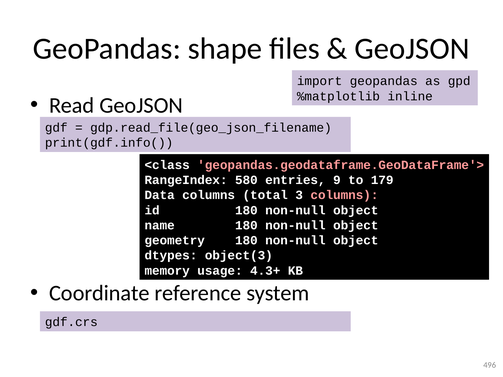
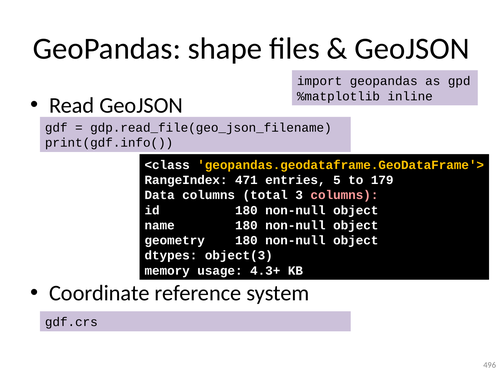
geopandas.geodataframe.GeoDataFrame'> colour: pink -> yellow (341, 165)
580: 580 -> 471 (246, 180)
9: 9 -> 5 (337, 180)
